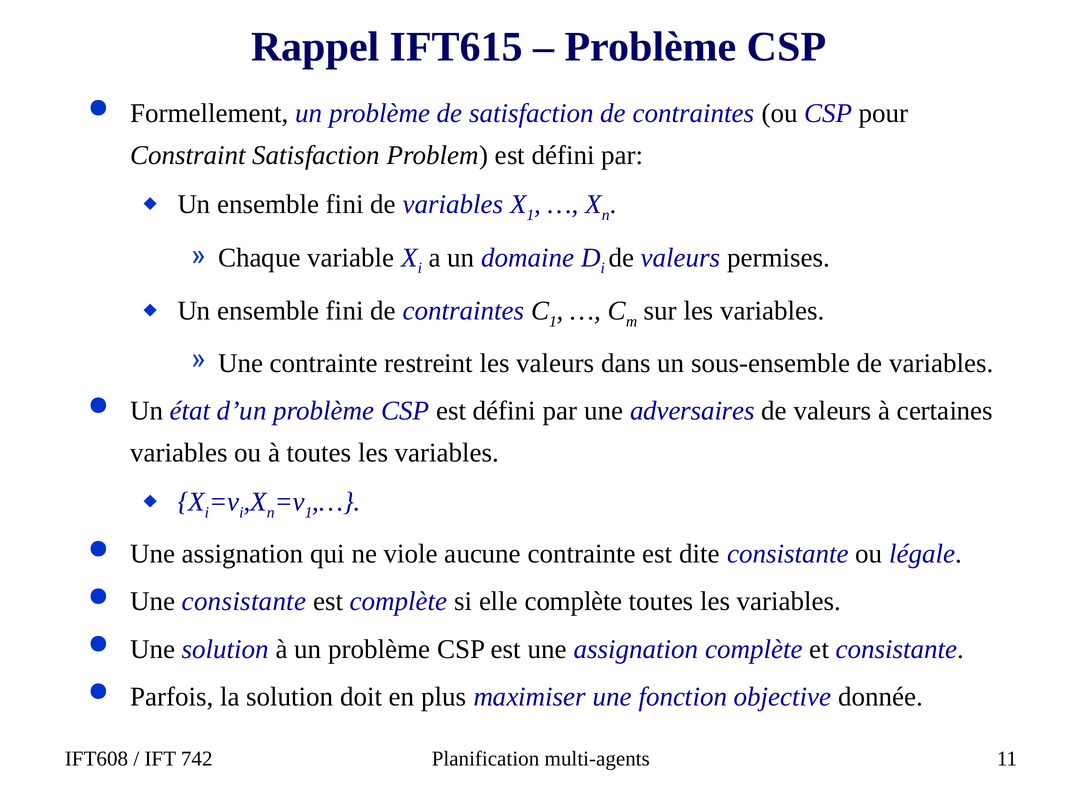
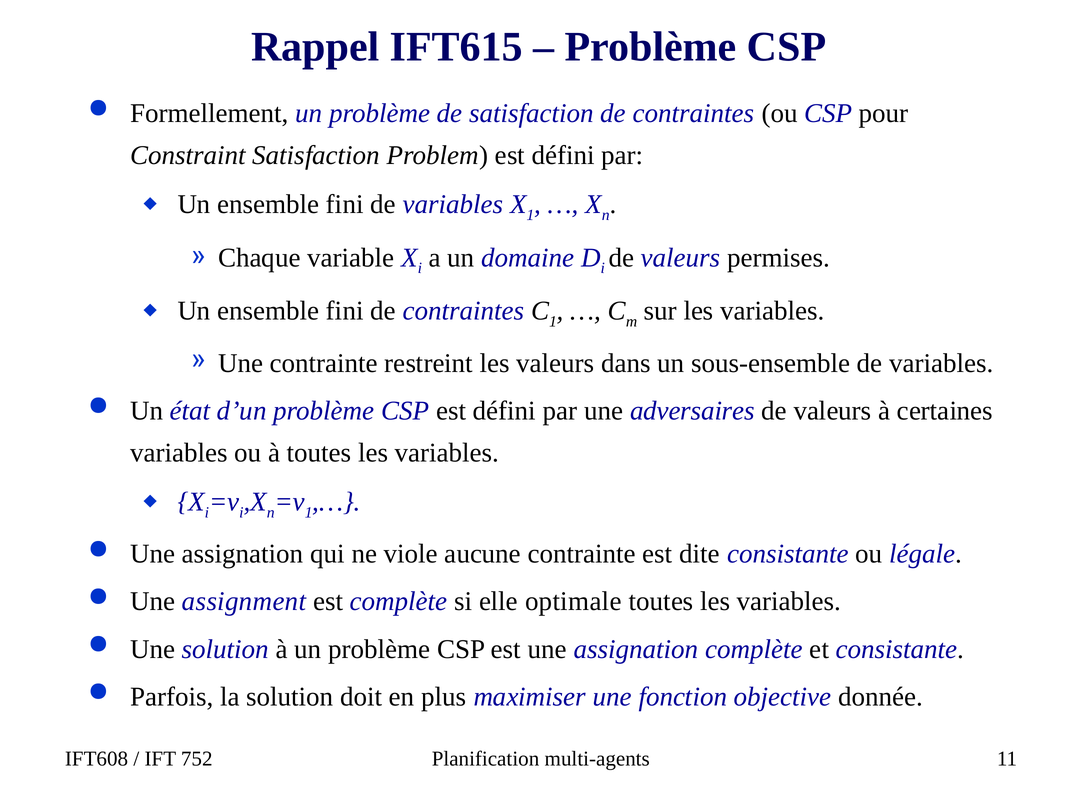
Une consistante: consistante -> assignment (244, 601)
elle complète: complète -> optimale (573, 601)
742: 742 -> 752 (197, 759)
